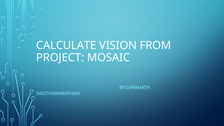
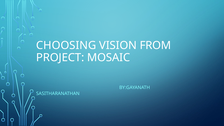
CALCULATE: CALCULATE -> CHOOSING (66, 45)
